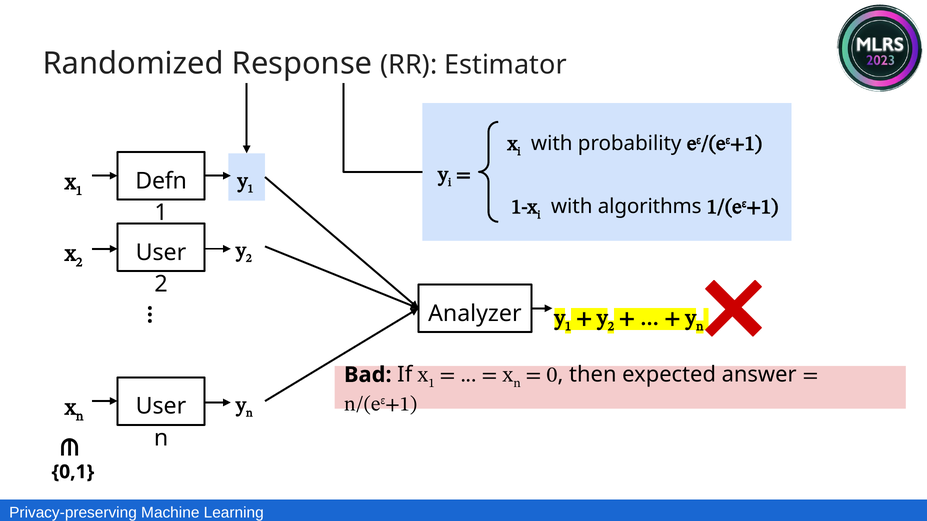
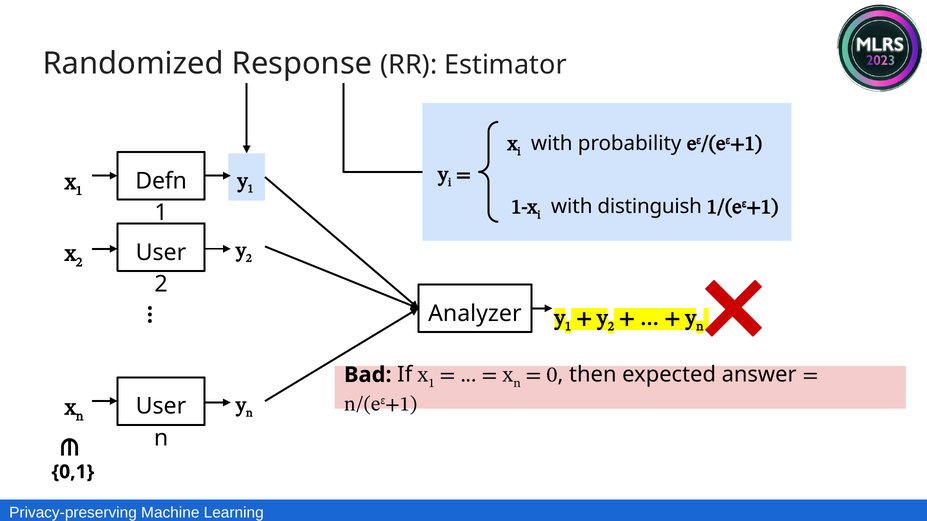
algorithms: algorithms -> distinguish (650, 207)
